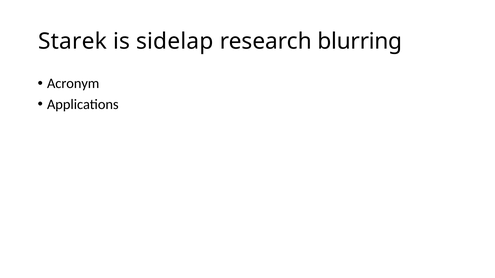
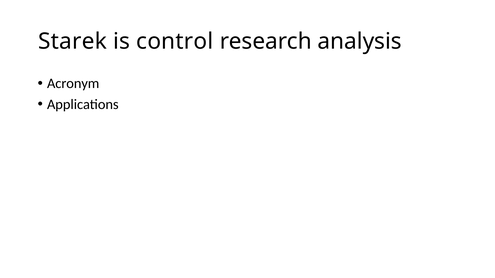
sidelap: sidelap -> control (175, 42)
blurring: blurring -> analysis (360, 42)
